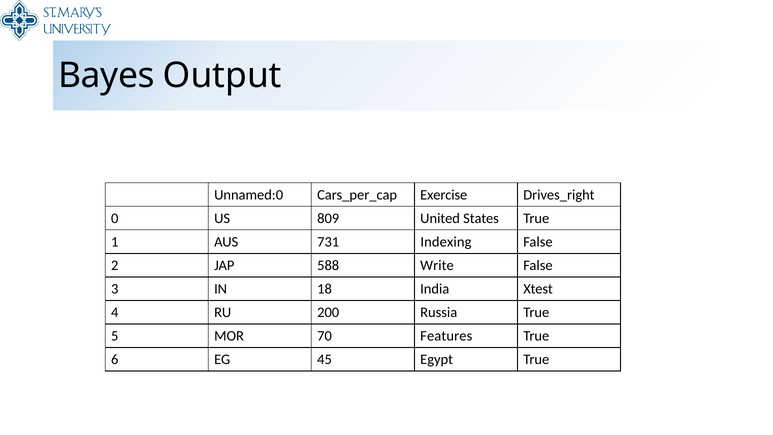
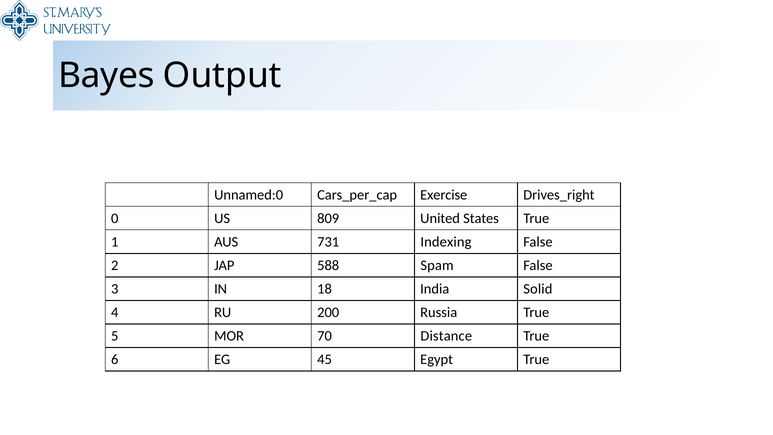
Write: Write -> Spam (437, 265)
Xtest: Xtest -> Solid (538, 289)
Features: Features -> Distance (446, 336)
